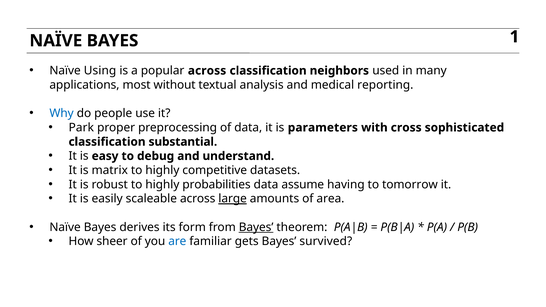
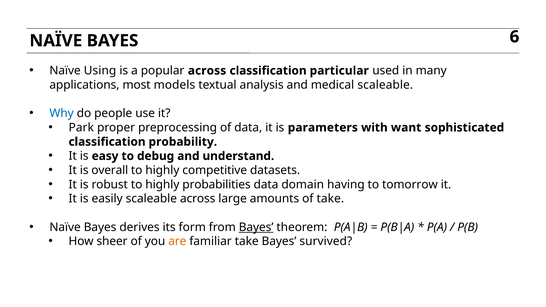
1: 1 -> 6 (514, 37)
neighbors: neighbors -> particular (339, 71)
without: without -> models (174, 85)
medical reporting: reporting -> scaleable (385, 85)
cross: cross -> want (406, 127)
substantial: substantial -> probability (183, 142)
matrix: matrix -> overall (110, 170)
assume: assume -> domain (303, 184)
large underline: present -> none (233, 198)
of area: area -> take (330, 198)
are colour: blue -> orange (177, 241)
familiar gets: gets -> take (247, 241)
